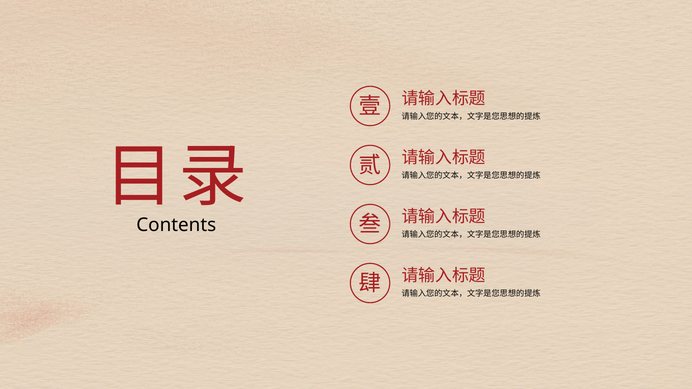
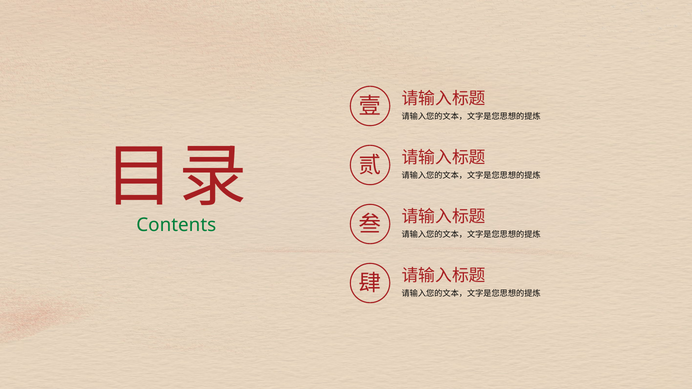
Contents colour: black -> green (176, 225)
